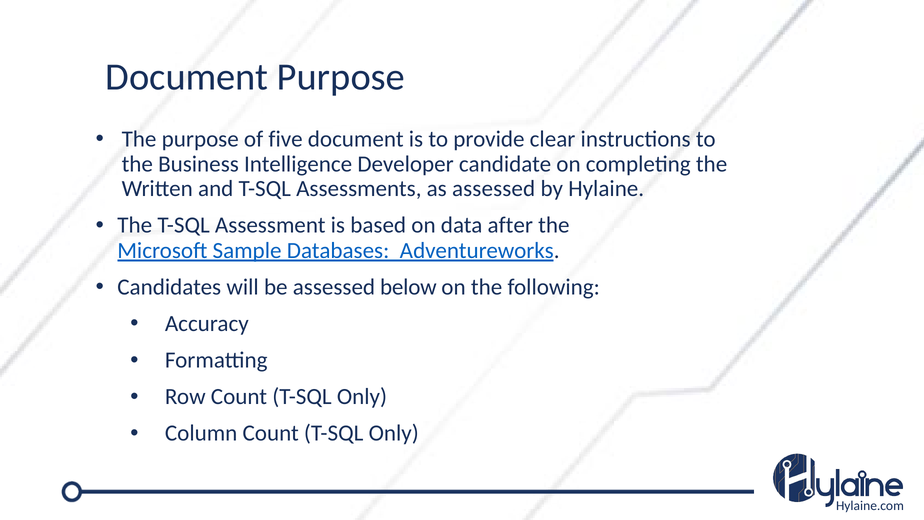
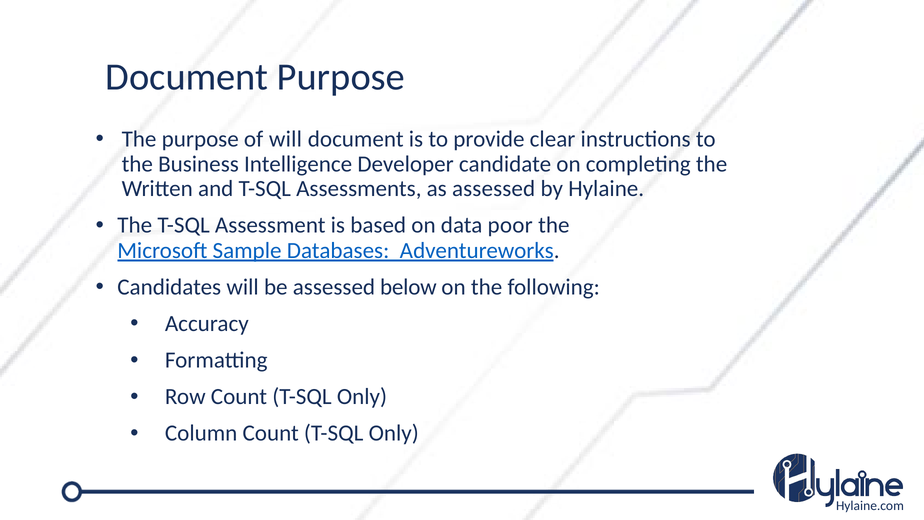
of five: five -> will (285, 139)
after: after -> poor (510, 225)
